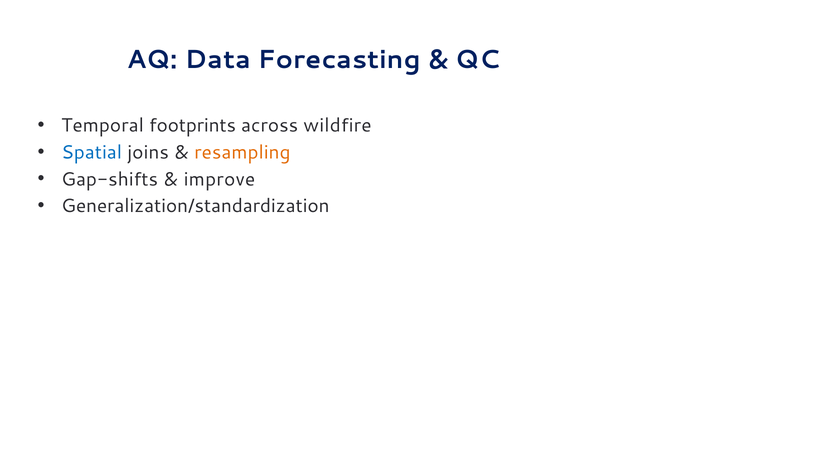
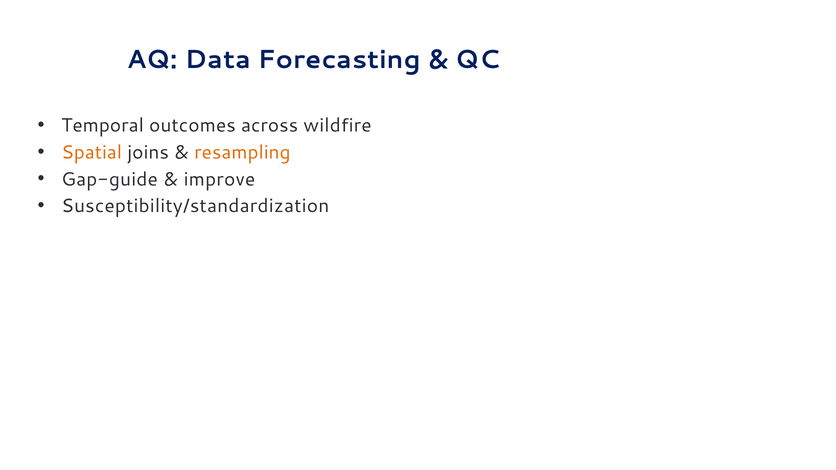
footprints: footprints -> outcomes (192, 126)
Spatial colour: blue -> orange (92, 153)
Gap-shifts: Gap-shifts -> Gap-guide (110, 179)
Generalization/standardization: Generalization/standardization -> Susceptibility/standardization (195, 206)
